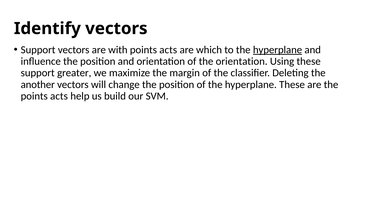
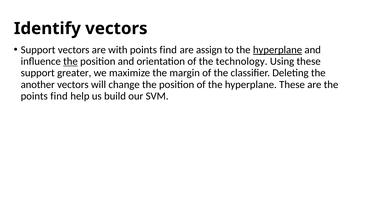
acts: acts -> find (168, 50)
which: which -> assign (209, 50)
the underline: none -> present (71, 61)
the orientation: orientation -> technology (242, 61)
acts: acts -> find (59, 96)
